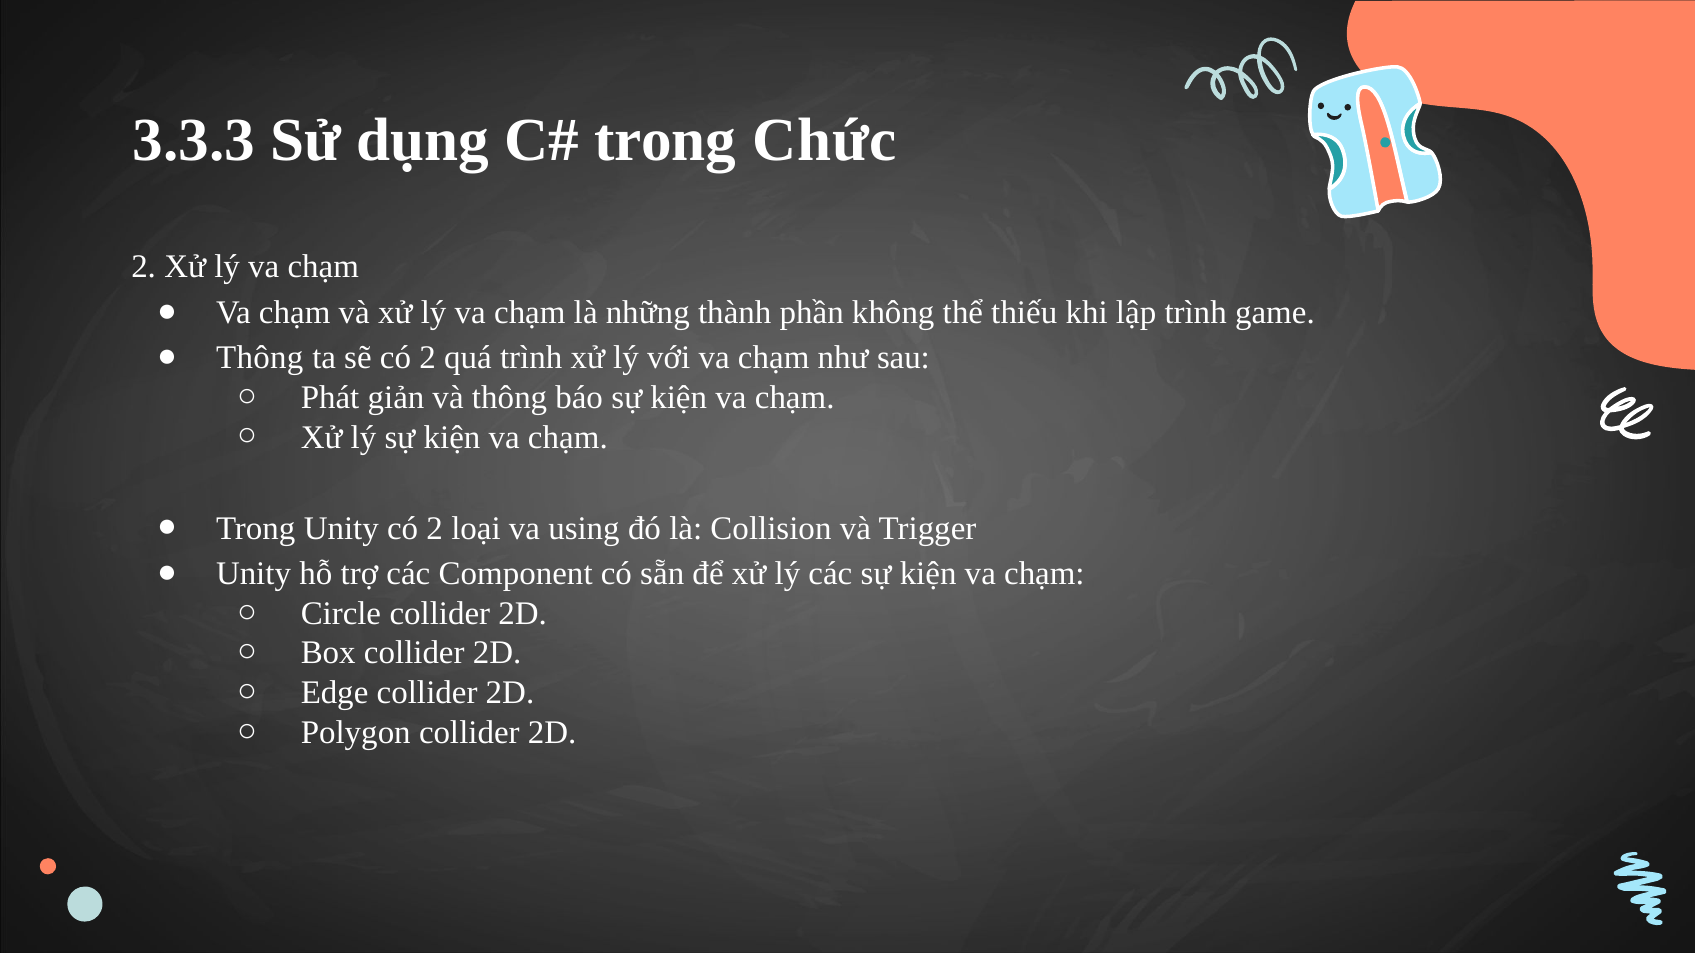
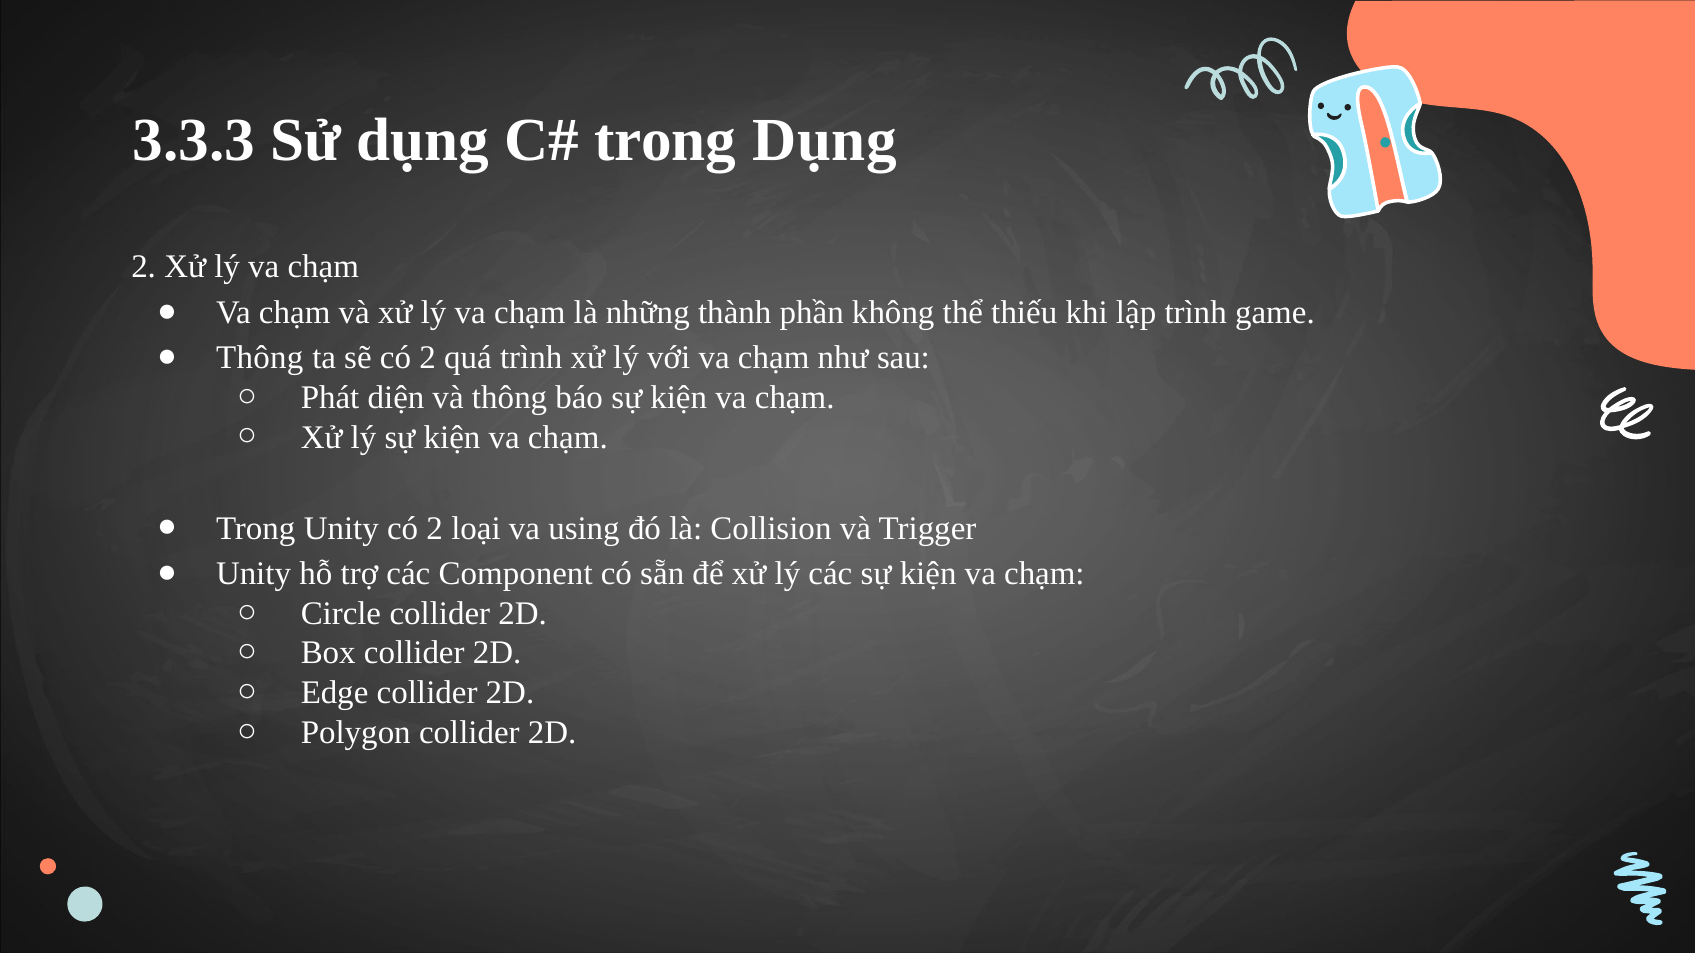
trong Chức: Chức -> Dụng (825, 140)
giản: giản -> diện (396, 398)
